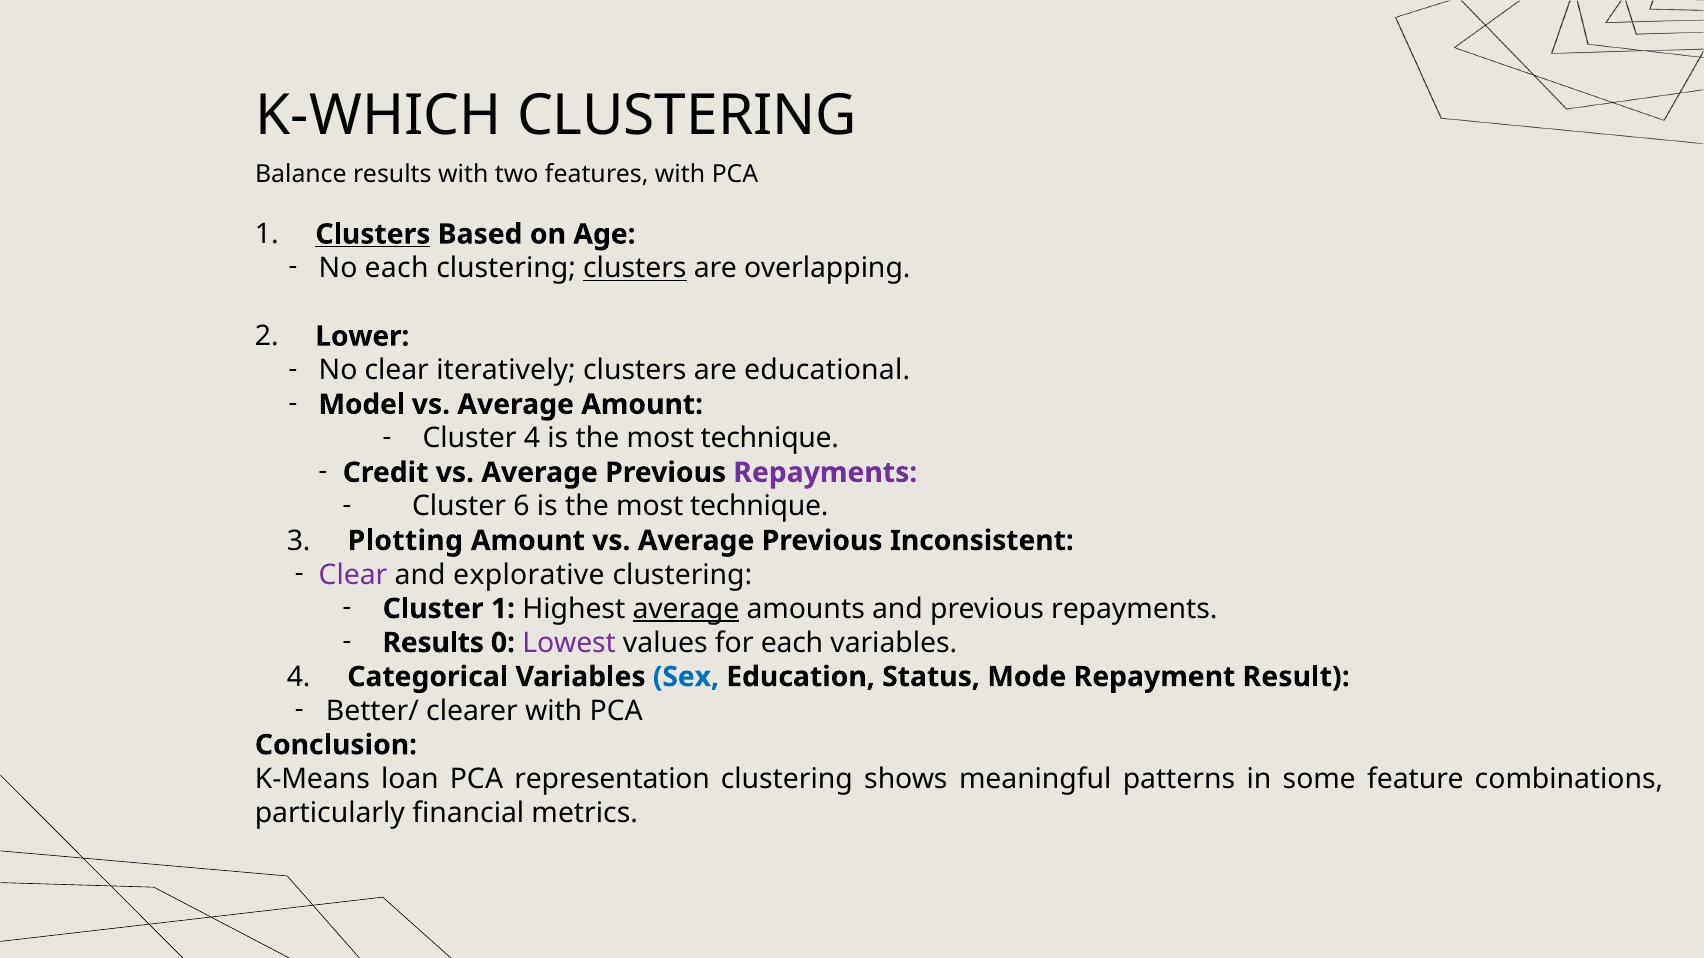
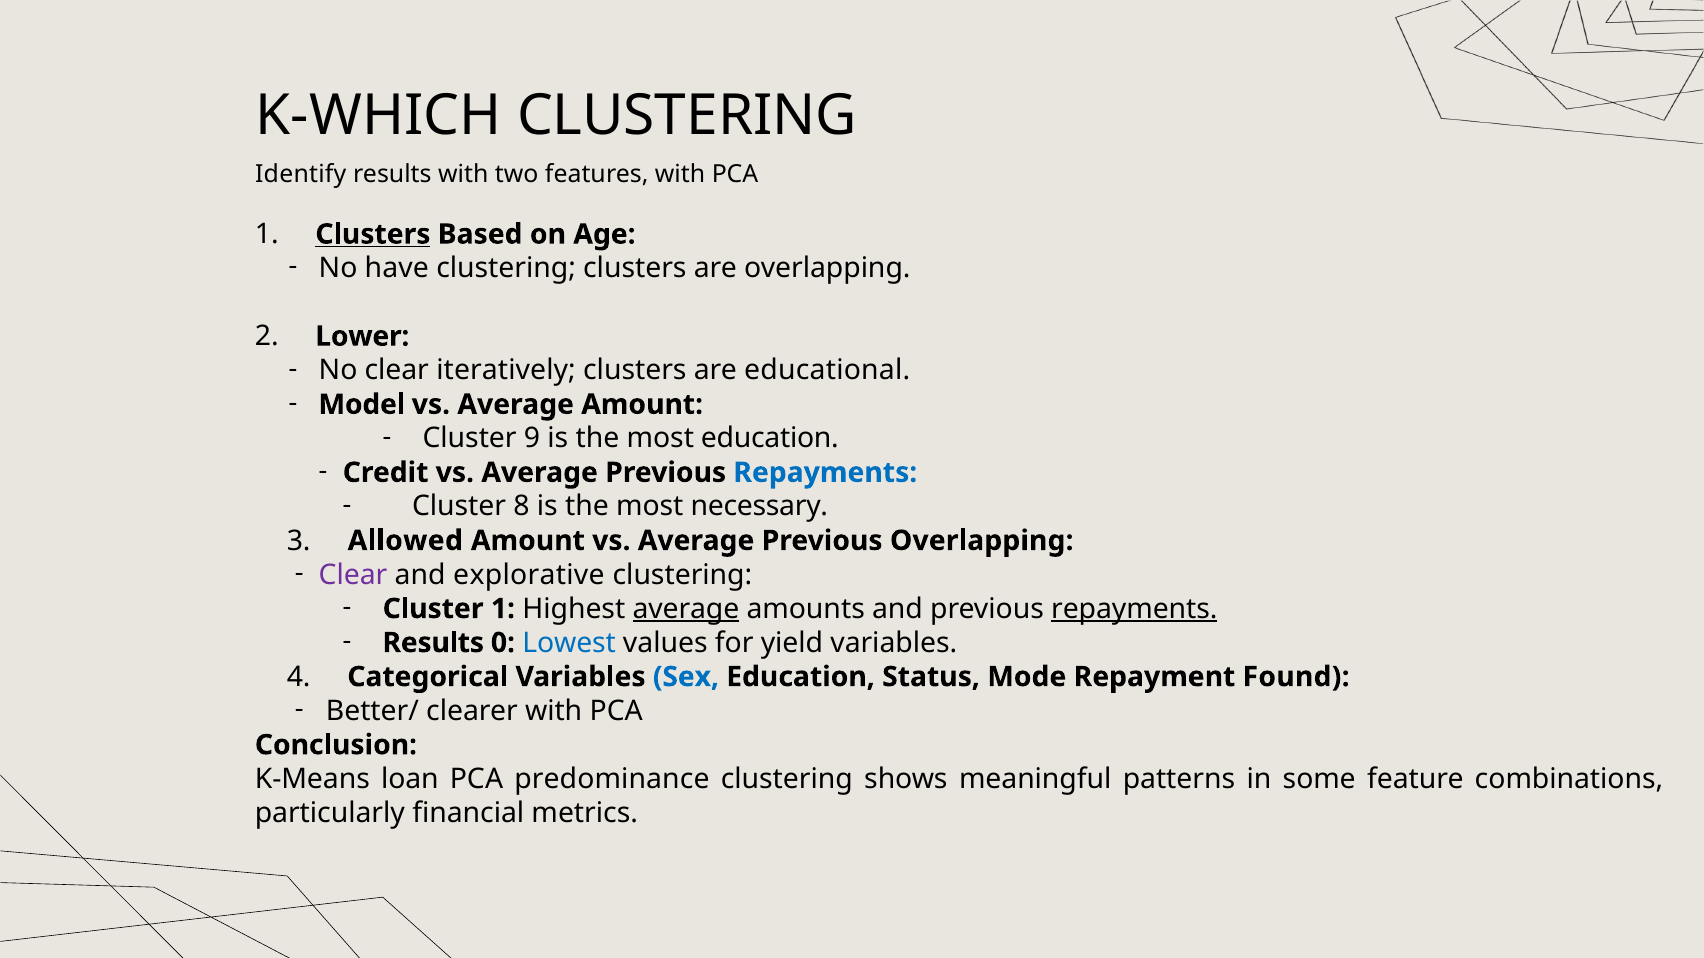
Balance: Balance -> Identify (301, 174)
No each: each -> have (397, 268)
clusters underline: present -> none (635, 268)
Cluster 4: 4 -> 9 (532, 439)
technique: technique -> education (770, 439)
Repayments colour: purple -> blue (825, 473)
6: 6 -> 8 (521, 507)
technique: technique -> necessary (759, 507)
Plotting: Plotting -> Allowed (405, 541)
Previous Inconsistent: Inconsistent -> Overlapping (982, 541)
repayments underline: none -> present (1134, 609)
Lowest colour: purple -> blue (569, 643)
for each: each -> yield (792, 643)
Result: Result -> Found (1296, 677)
representation: representation -> predominance (612, 779)
